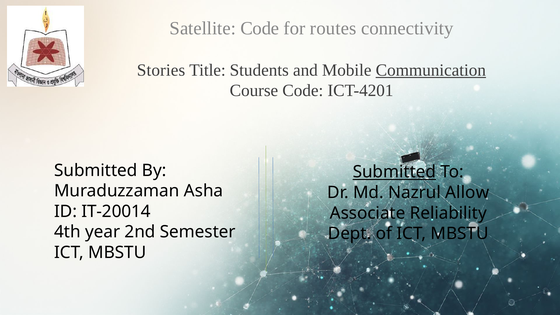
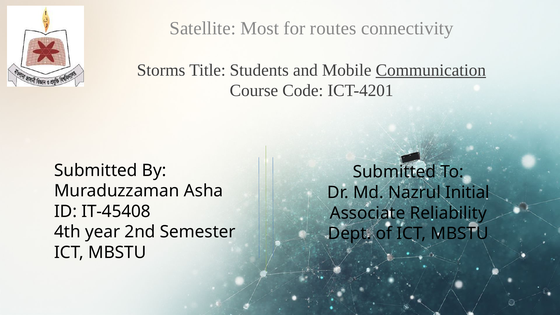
Satellite Code: Code -> Most (260, 28)
Stories: Stories -> Storms (161, 70)
Submitted underline: present -> none (394, 172)
Allow: Allow -> Initial (467, 193)
IT-20014: IT-20014 -> IT-45408 (116, 211)
